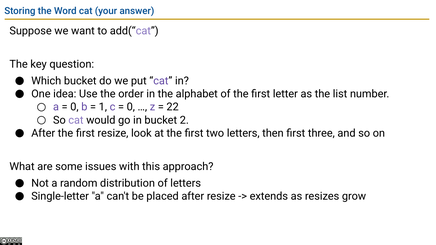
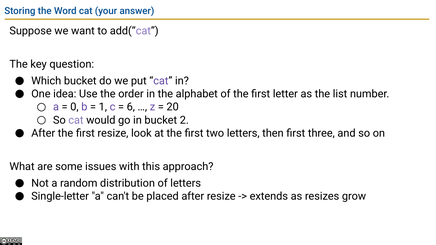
0: 0 -> 6 (131, 107)
22: 22 -> 20 (173, 107)
